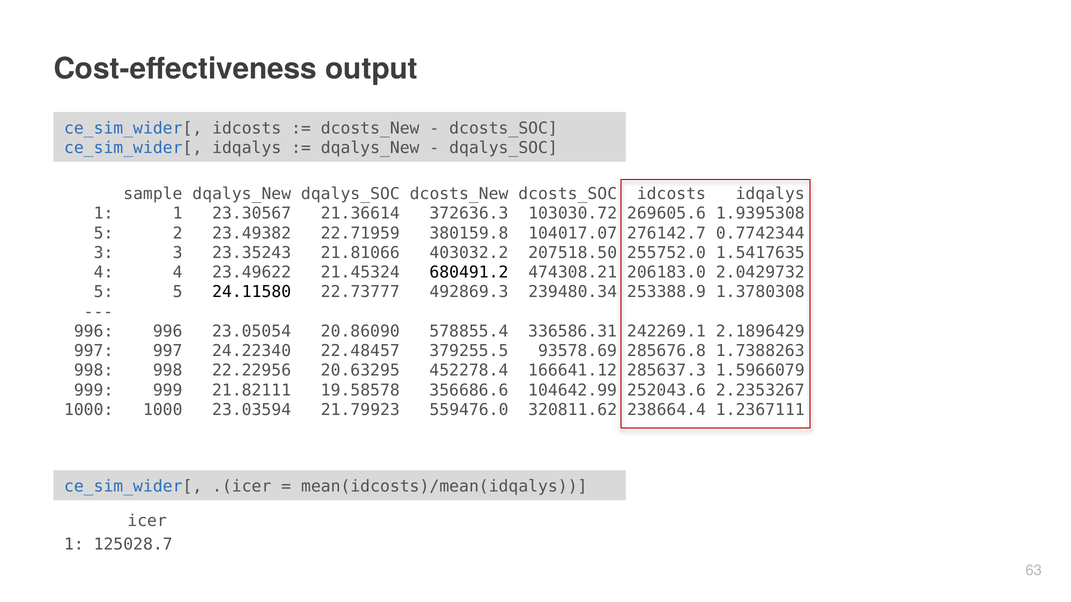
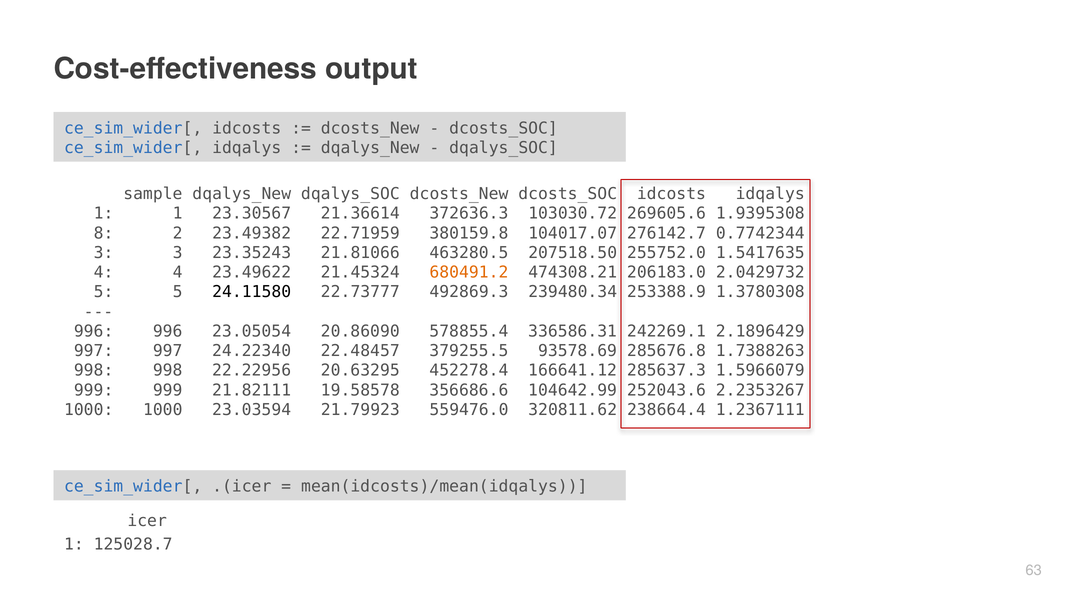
5: 5 -> 8 (104, 233)
403032.2: 403032.2 -> 463280.5 (469, 253)
680491.2 colour: black -> orange (469, 273)
